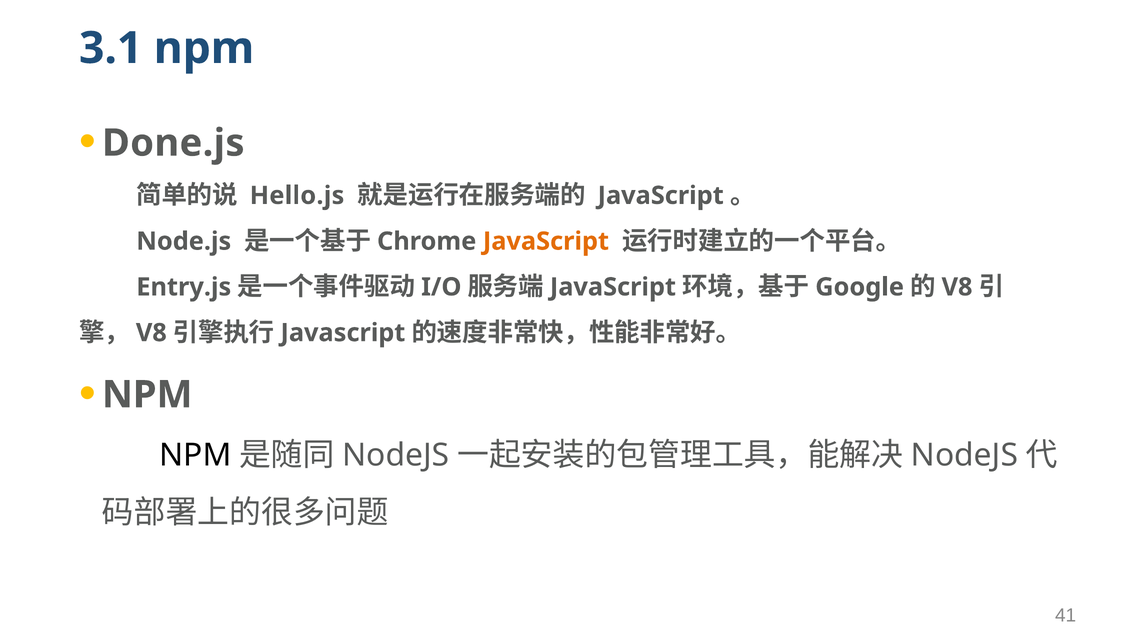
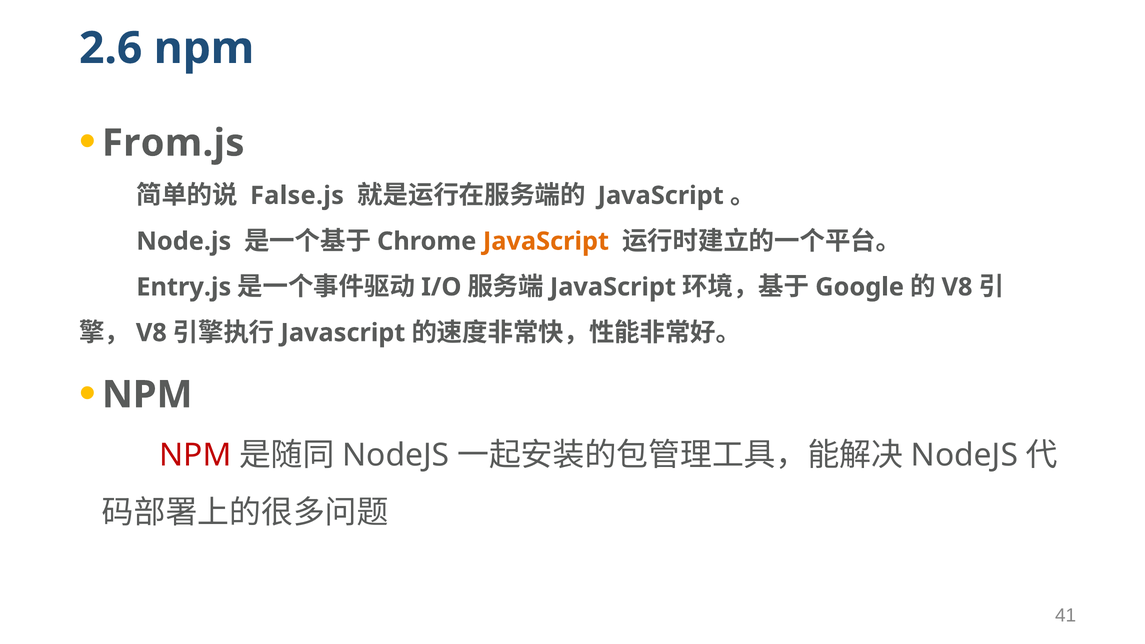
3.1: 3.1 -> 2.6 (111, 48)
Done.js: Done.js -> From.js (173, 143)
Hello.js: Hello.js -> False.js (297, 196)
NPM colour: black -> red (195, 455)
